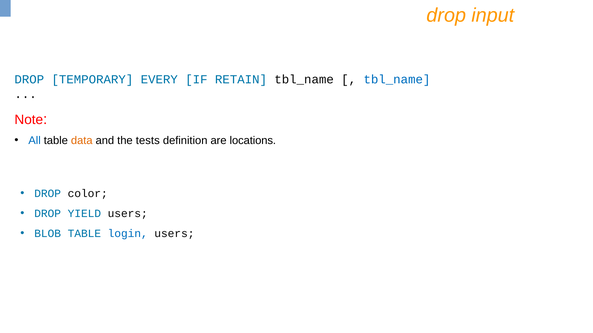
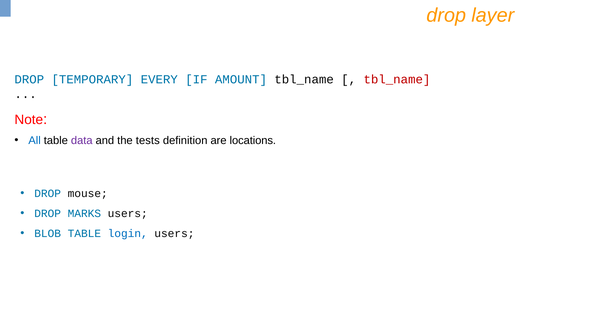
input: input -> layer (493, 15)
RETAIN: RETAIN -> AMOUNT (241, 79)
tbl_name colour: blue -> red (397, 79)
data colour: orange -> purple (82, 141)
color: color -> mouse (88, 194)
YIELD: YIELD -> MARKS (84, 214)
